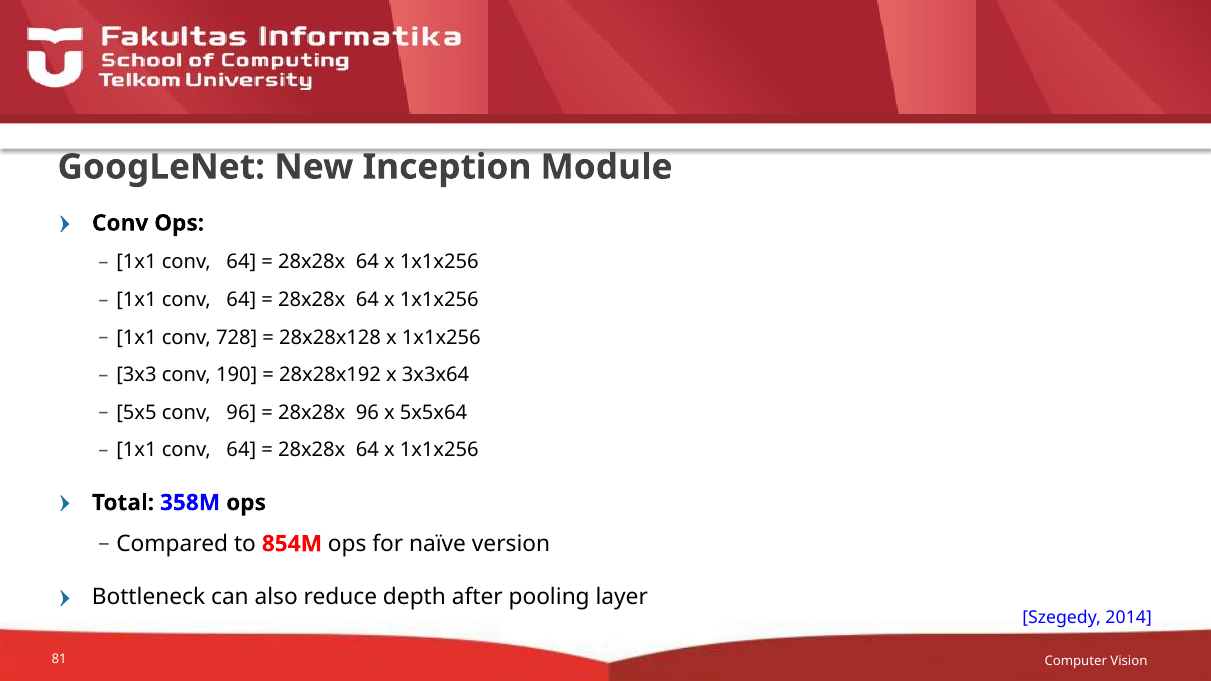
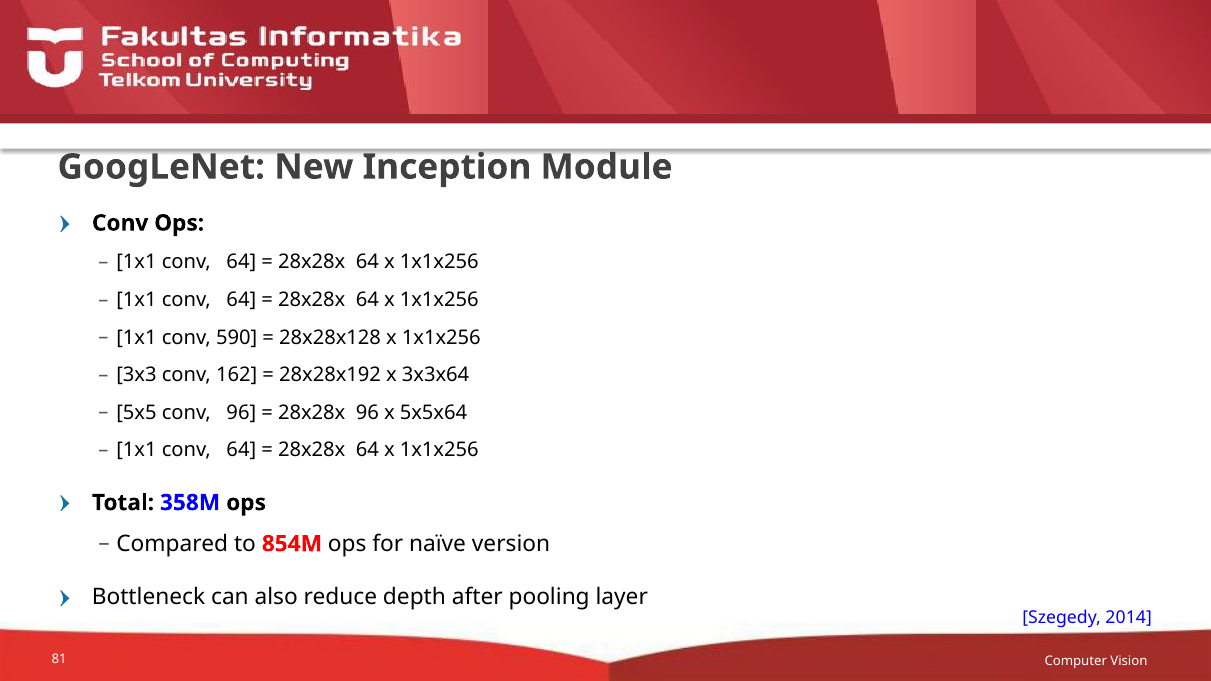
728: 728 -> 590 (237, 337)
190: 190 -> 162 (237, 375)
